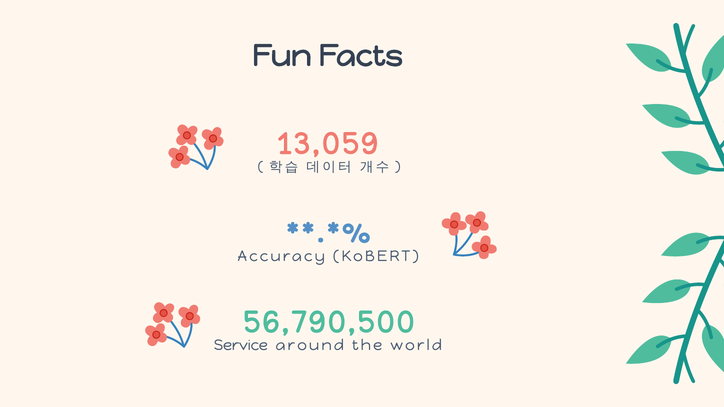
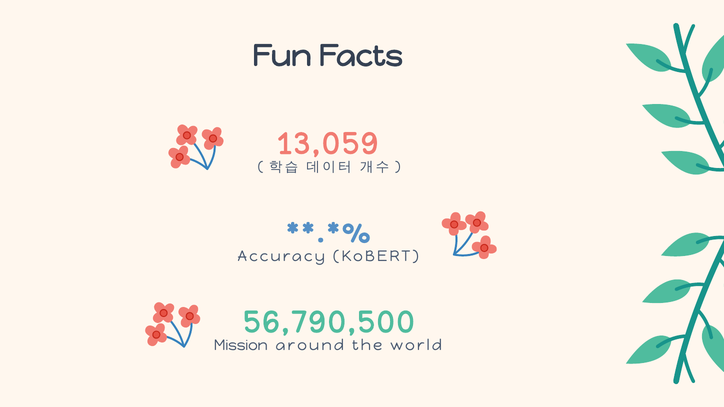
Service: Service -> Mission (241, 346)
